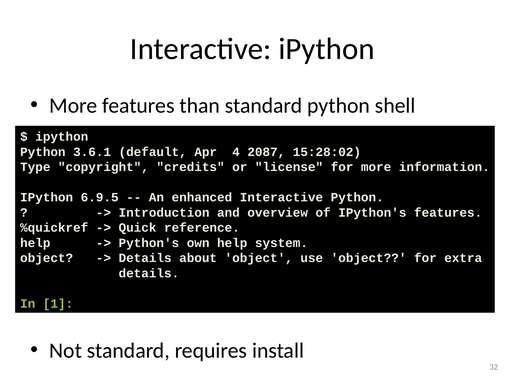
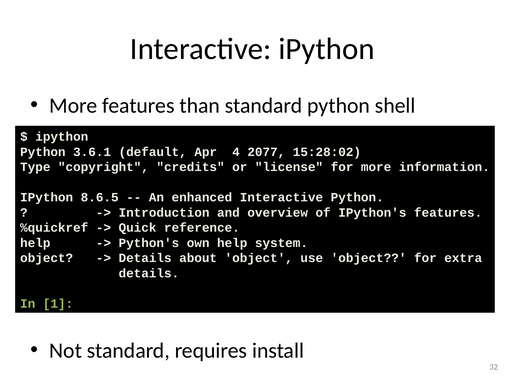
2087: 2087 -> 2077 (266, 152)
6.9.5: 6.9.5 -> 8.6.5 (100, 197)
